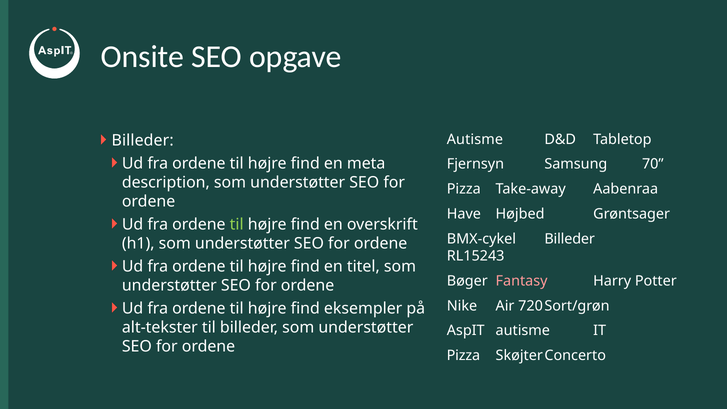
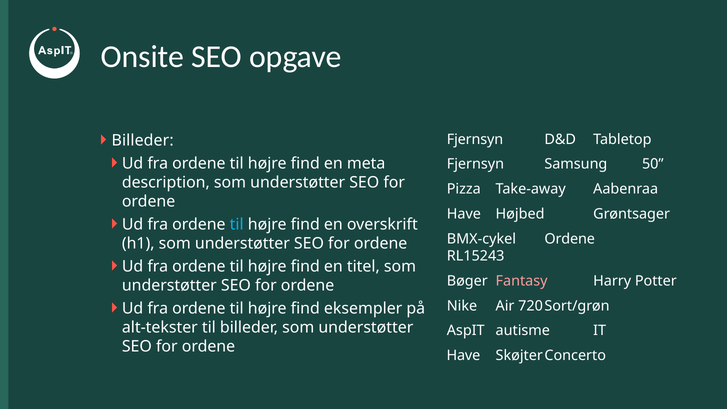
Autisme: Autisme -> Fjernsyn (475, 139)
70: 70 -> 50 (653, 164)
til colour: light green -> light blue (237, 224)
BMX-cykel Billeder: Billeder -> Ordene (570, 239)
Pizza: Pizza -> Have (463, 355)
